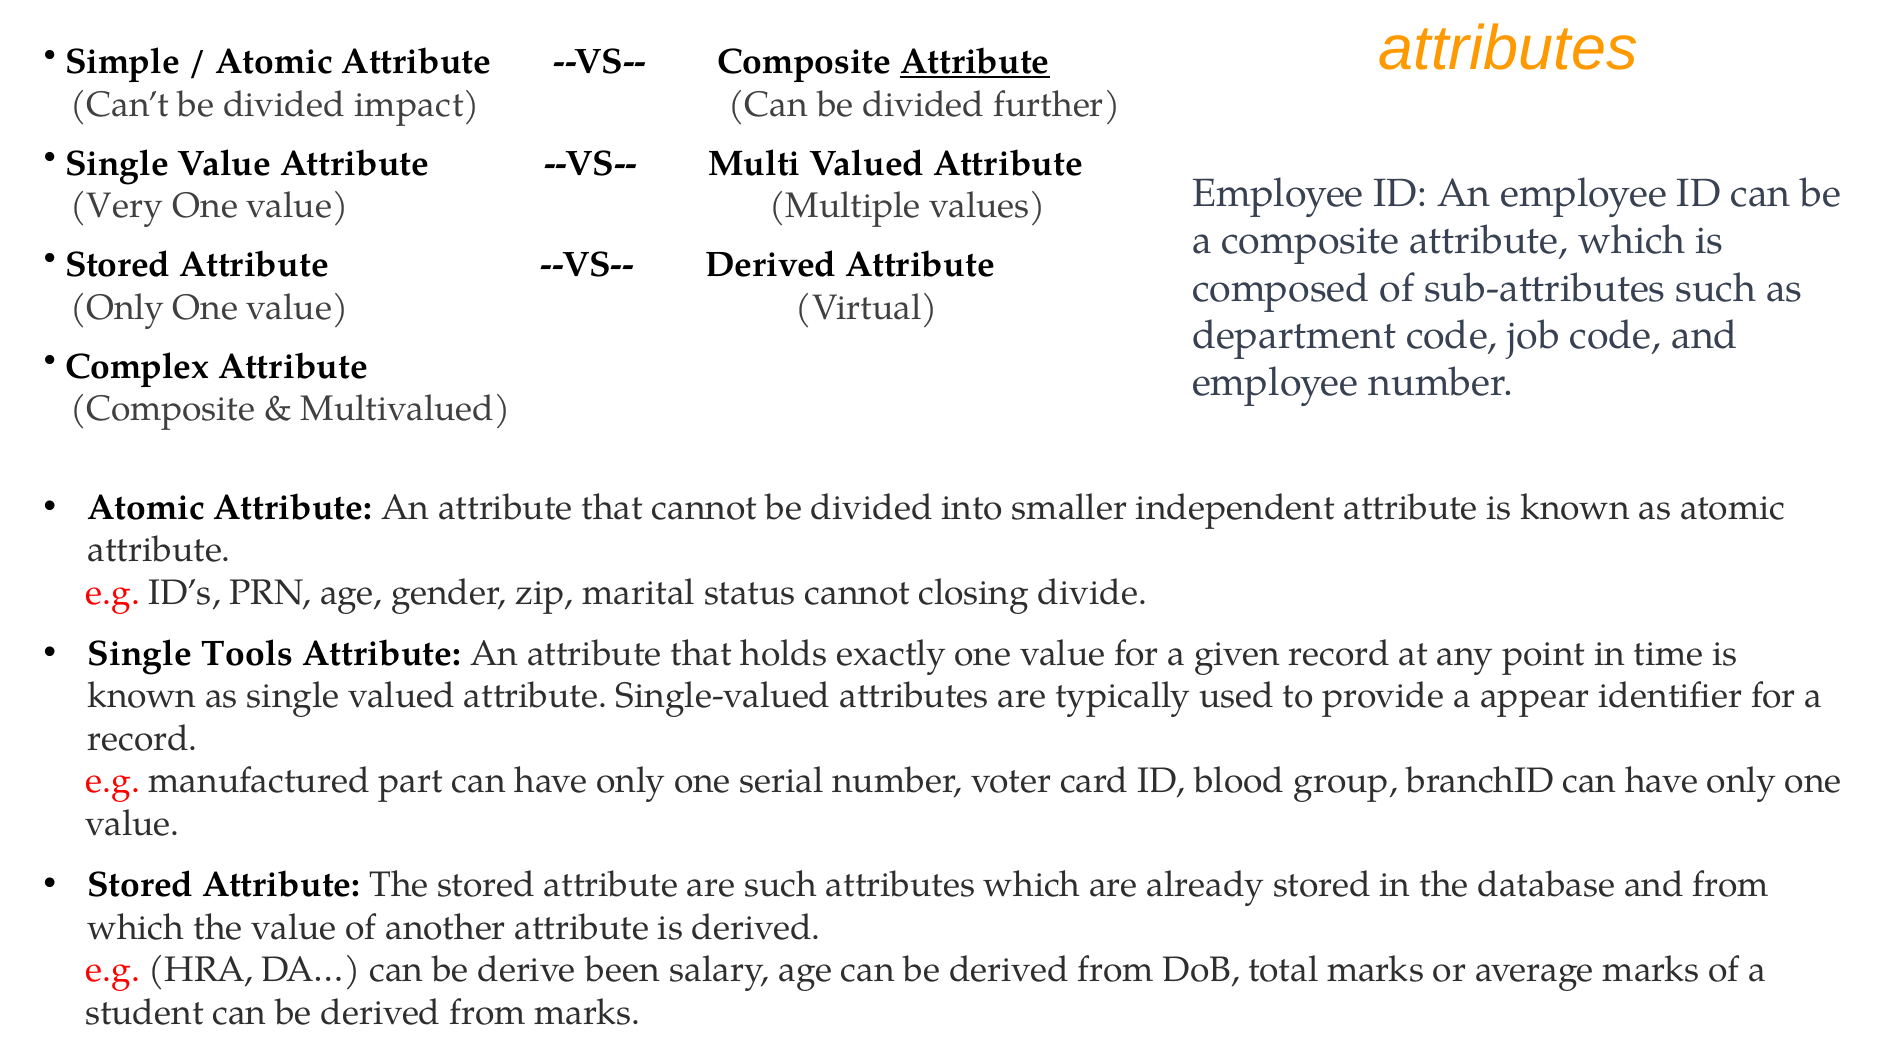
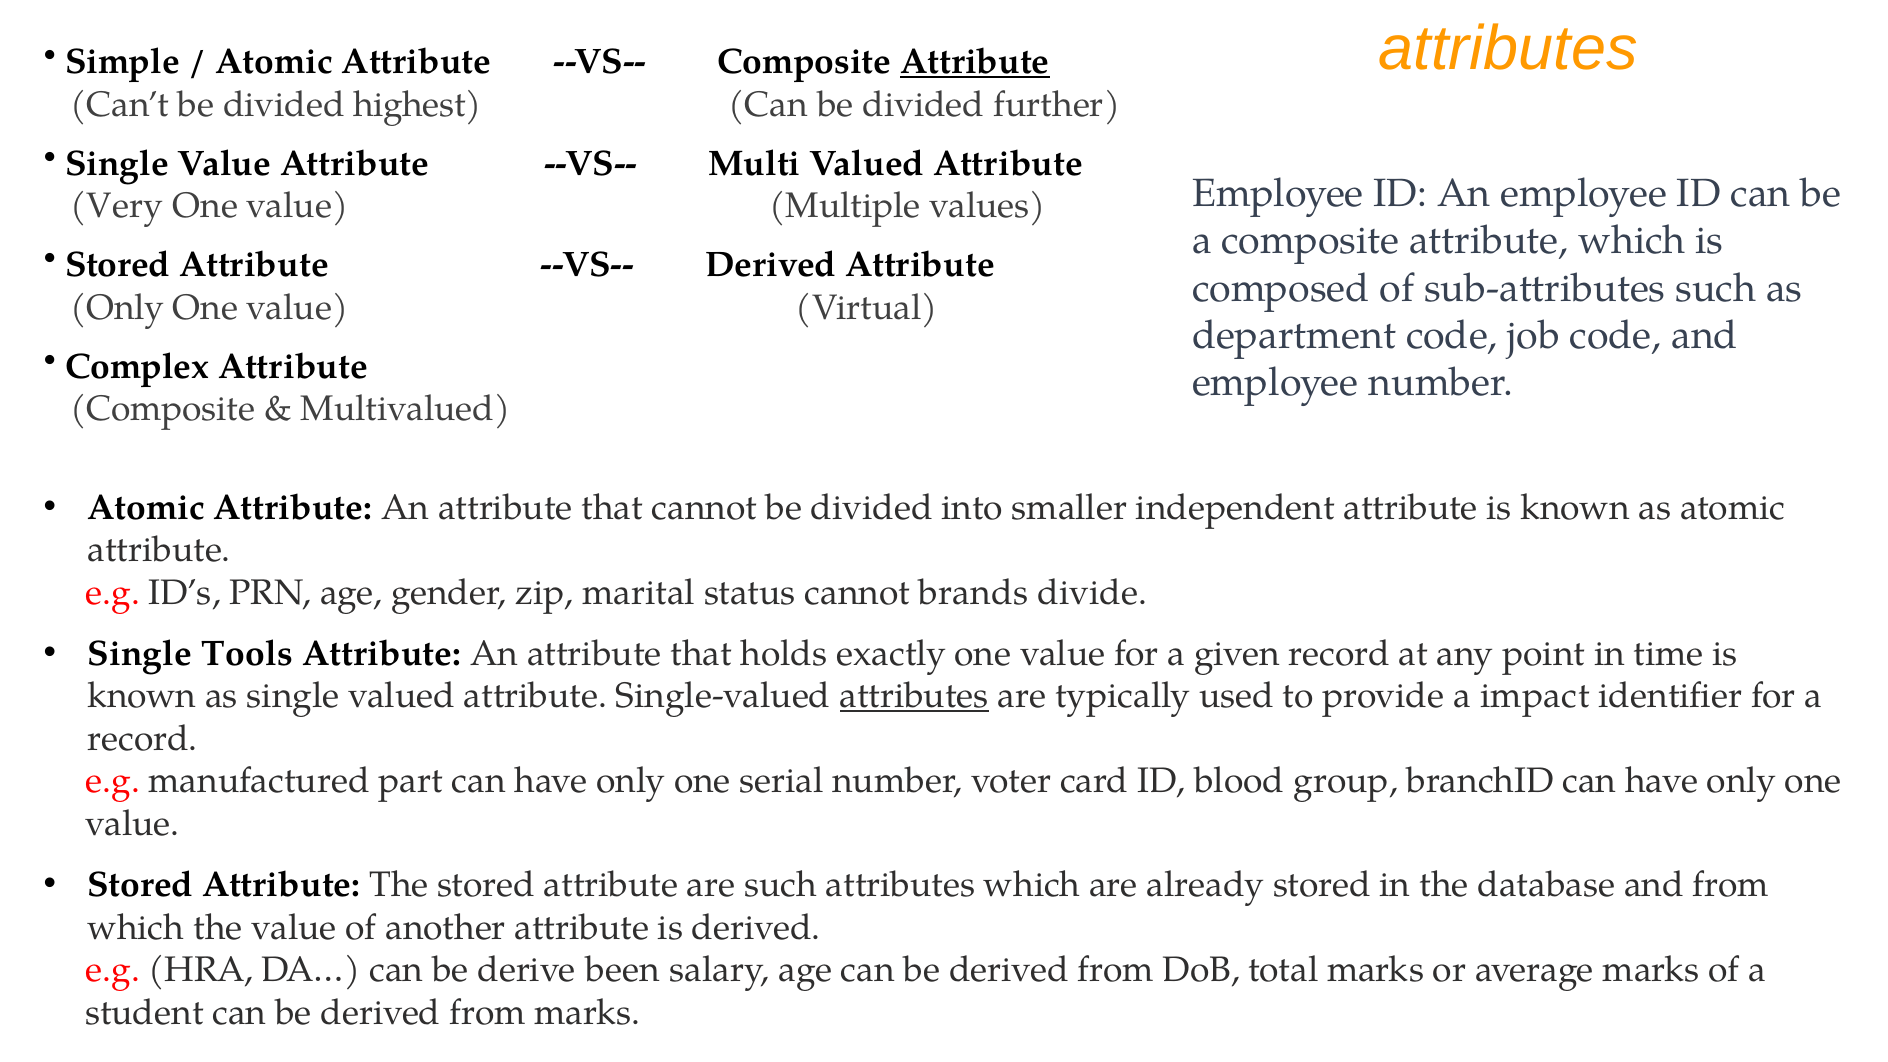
impact: impact -> highest (417, 104)
closing: closing -> brands (973, 592)
attributes underline: none -> present (914, 696)
appear: appear -> impact (1535, 696)
